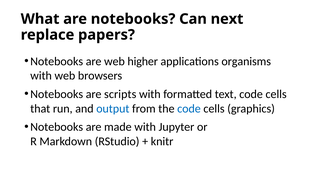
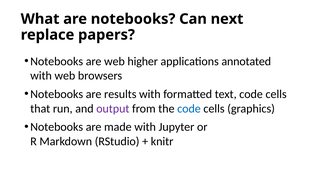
organisms: organisms -> annotated (246, 61)
scripts: scripts -> results (120, 94)
output colour: blue -> purple (113, 108)
